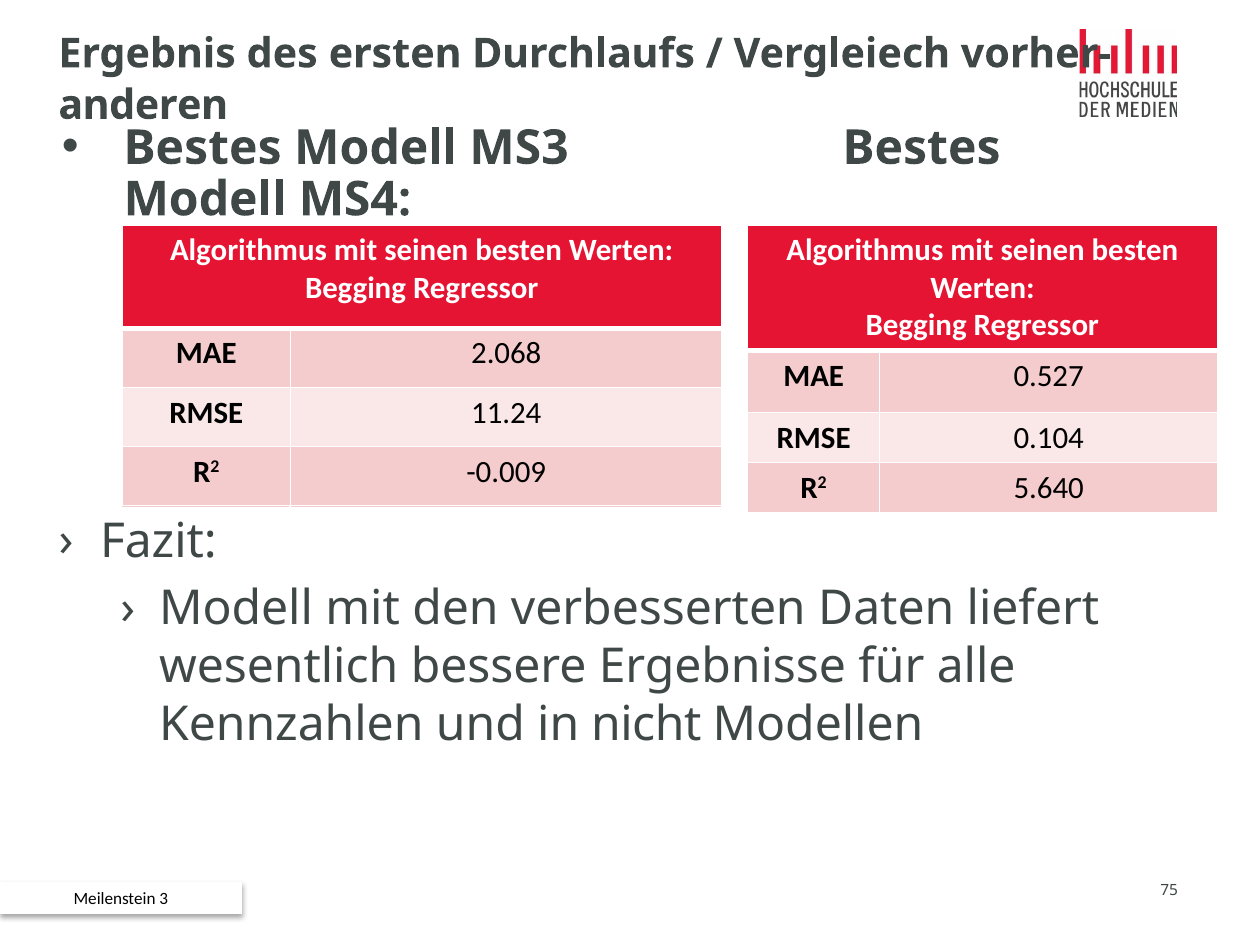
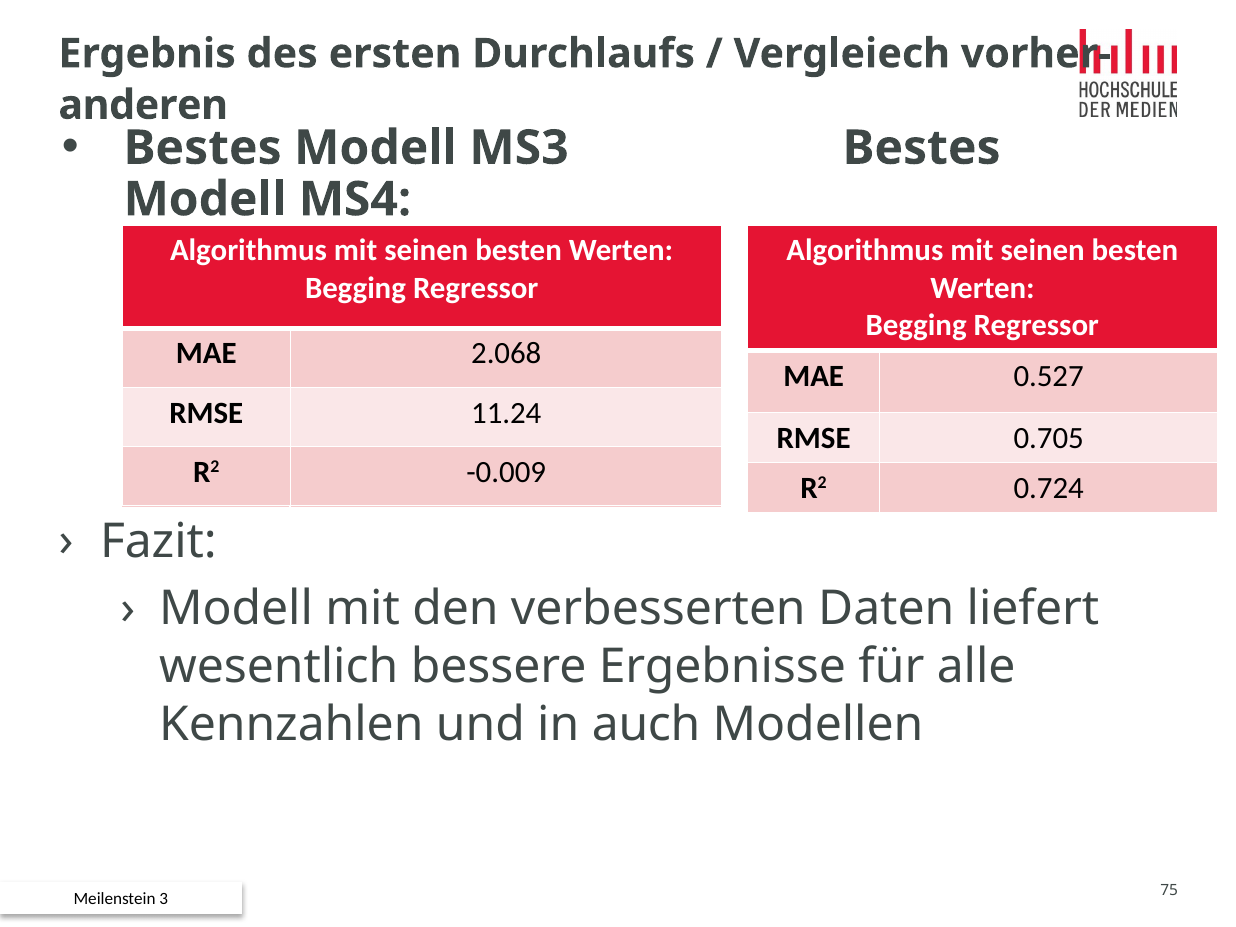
0.104: 0.104 -> 0.705 (1049, 438)
5.640: 5.640 -> 0.724 (1049, 488)
nicht: nicht -> auch (646, 724)
